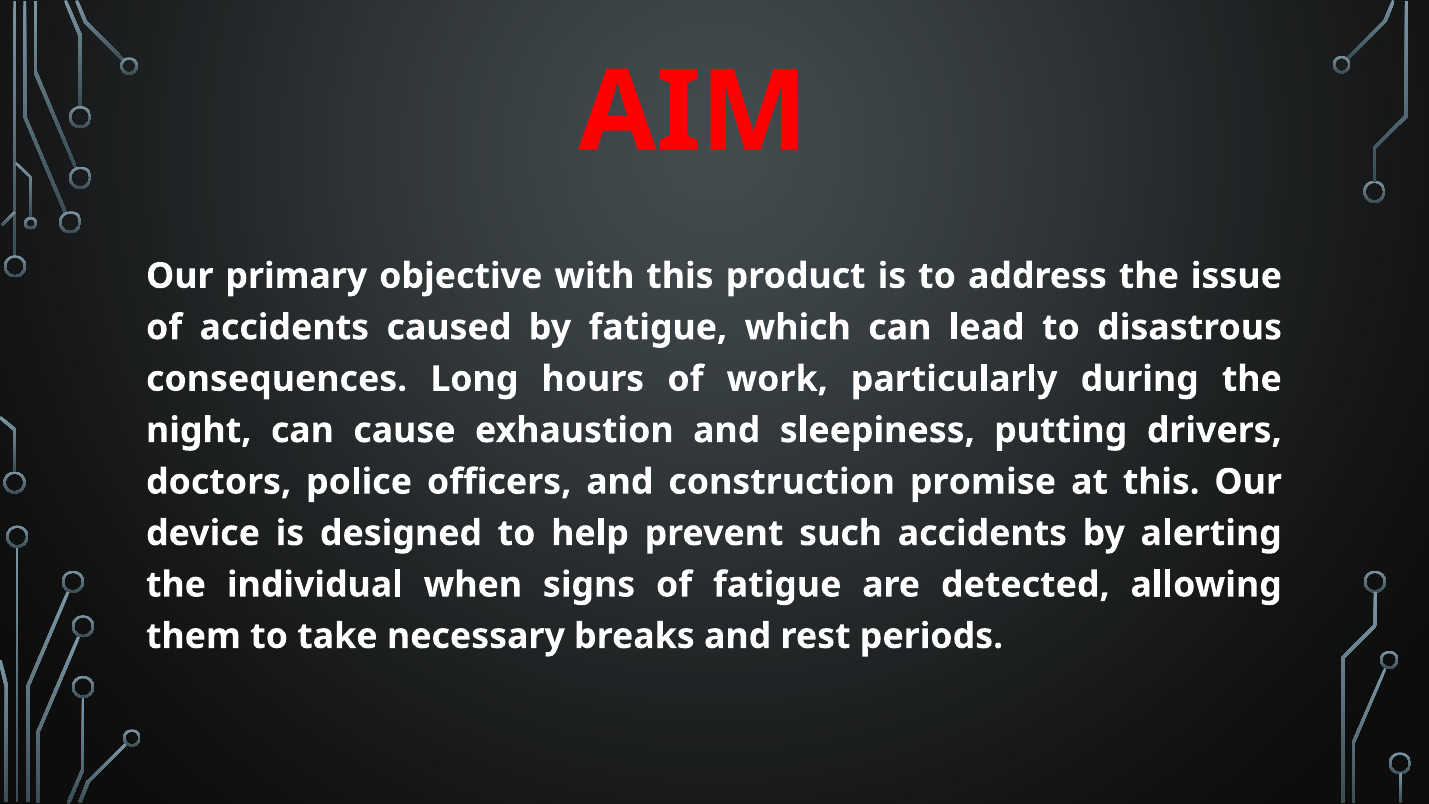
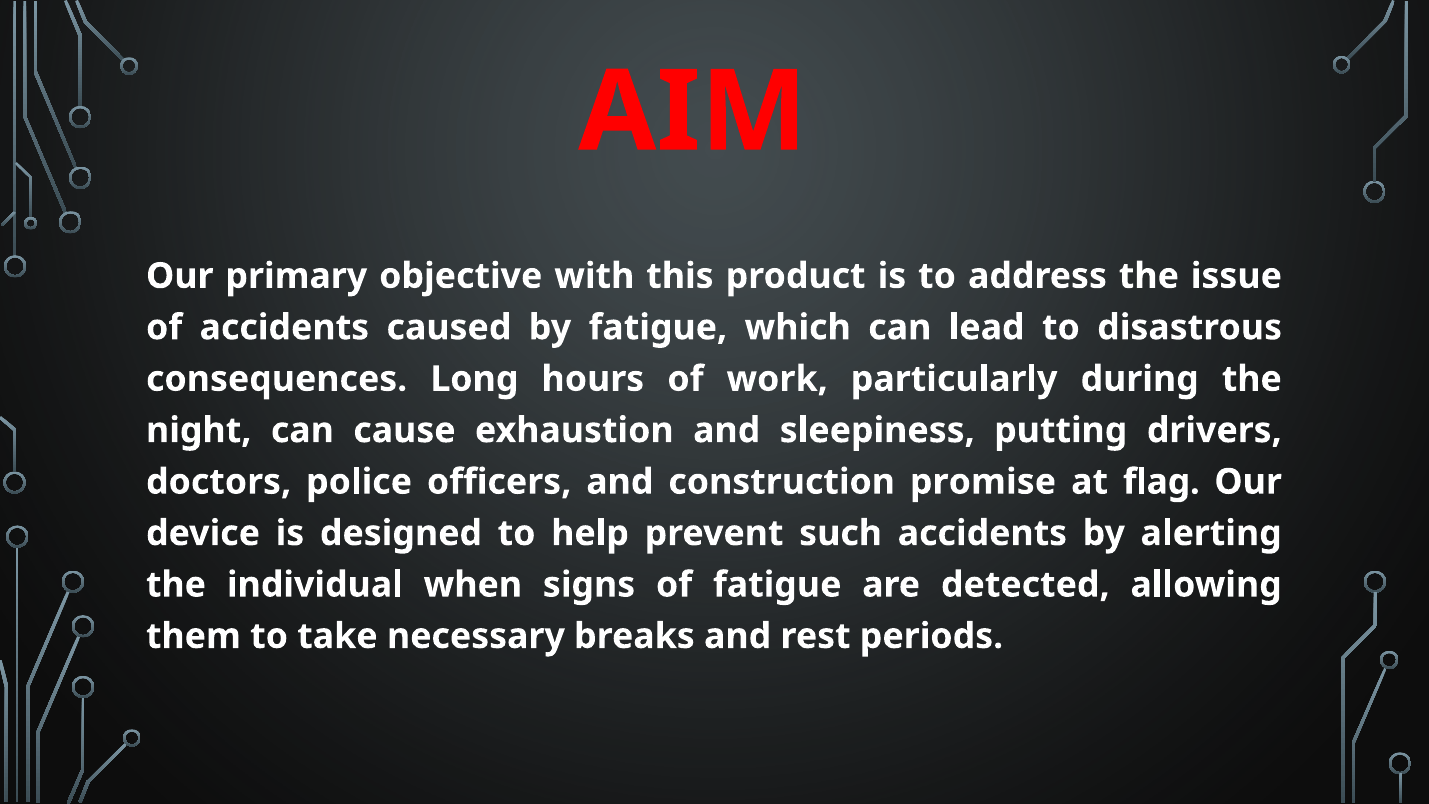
at this: this -> flag (1161, 482)
